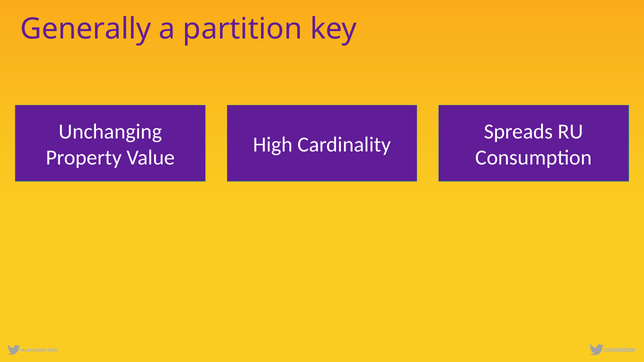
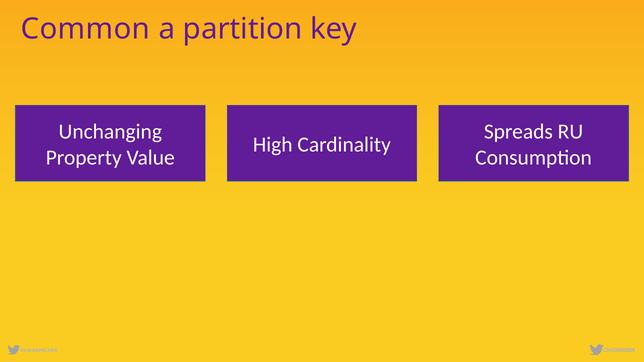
Generally: Generally -> Common (86, 29)
